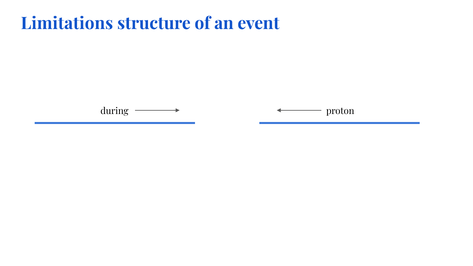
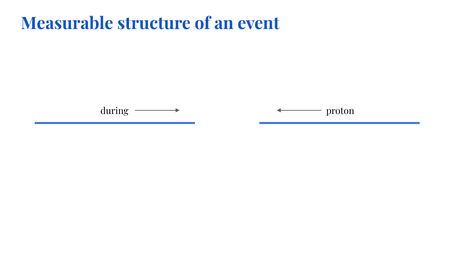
Limitations: Limitations -> Measurable (67, 23)
